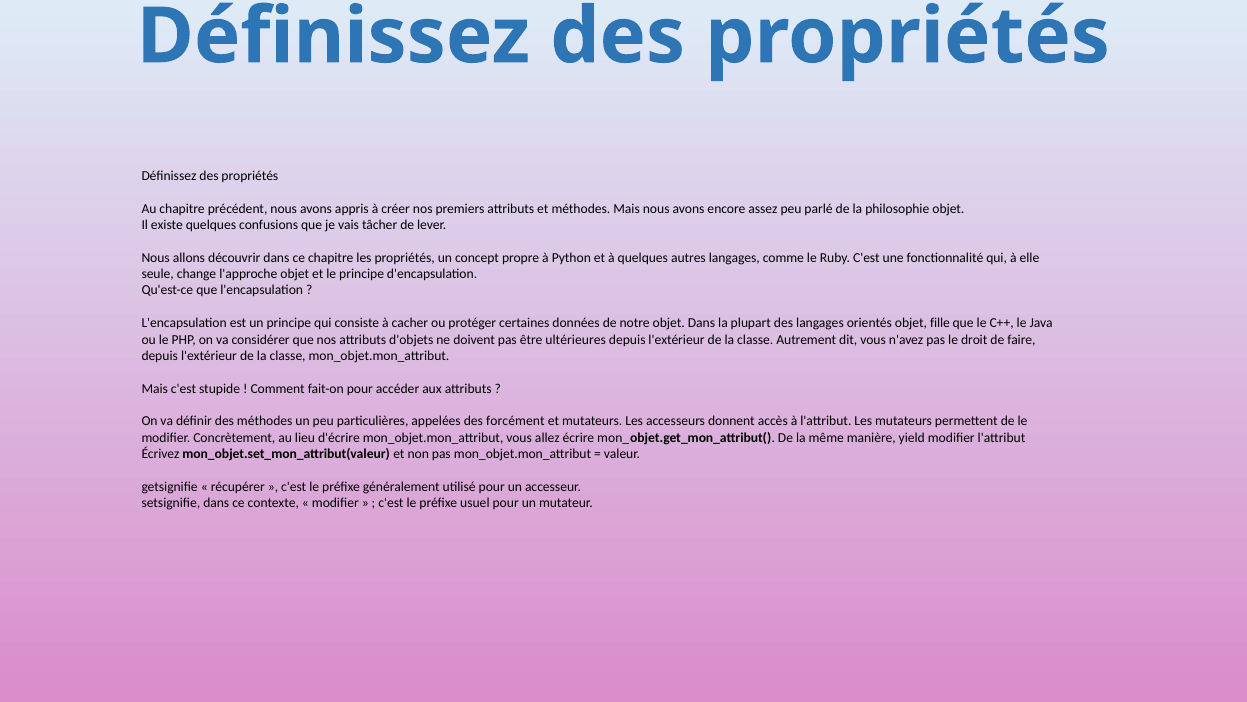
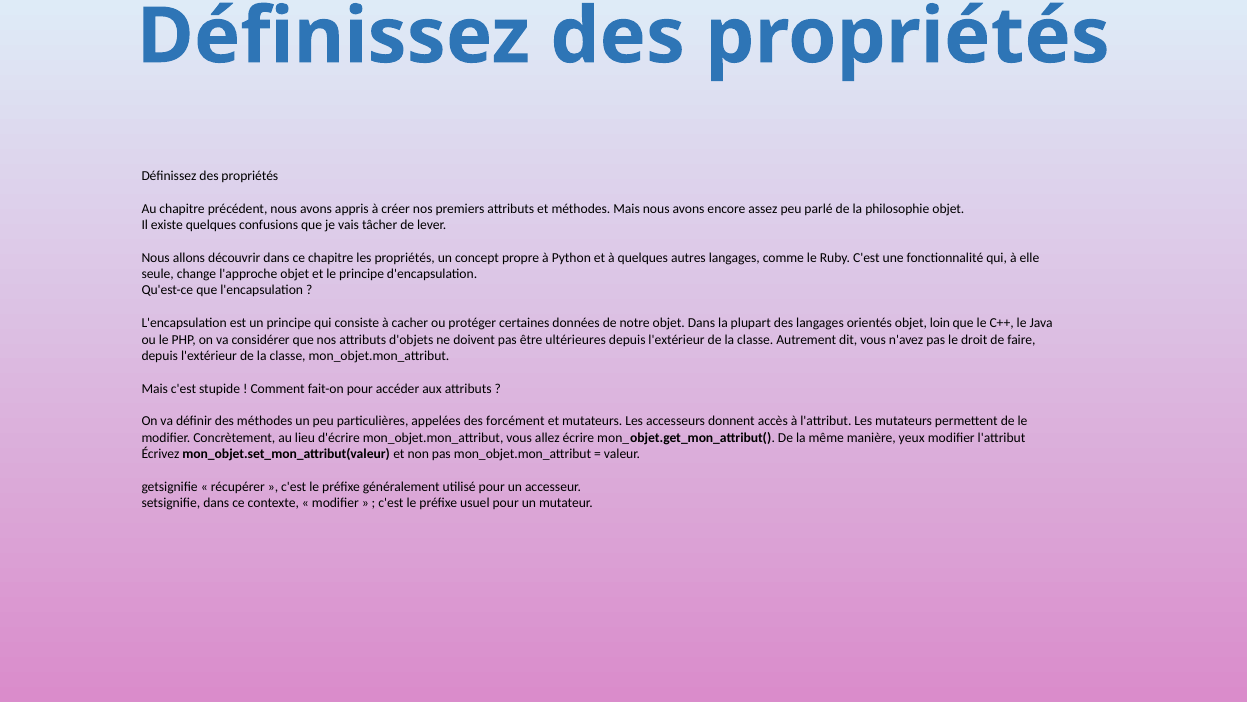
fille: fille -> loin (940, 323)
yield: yield -> yeux (912, 437)
